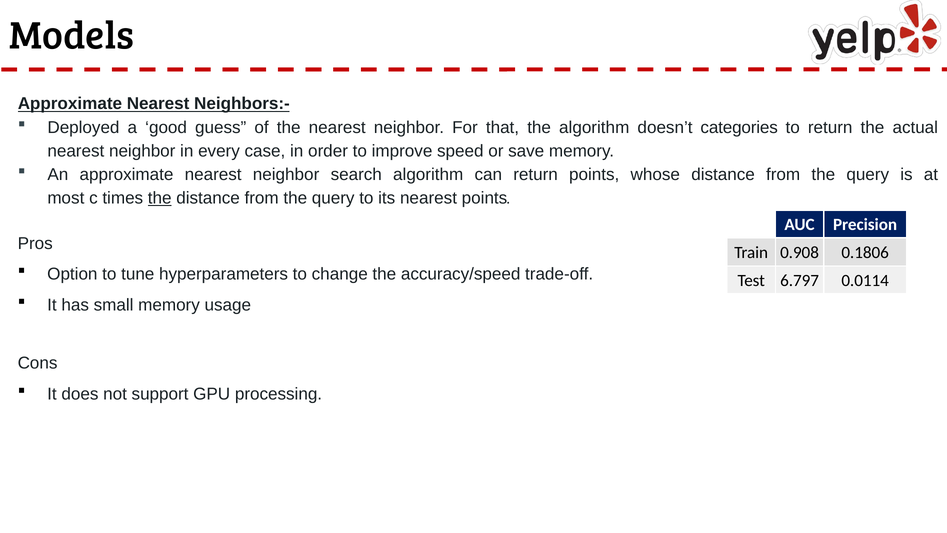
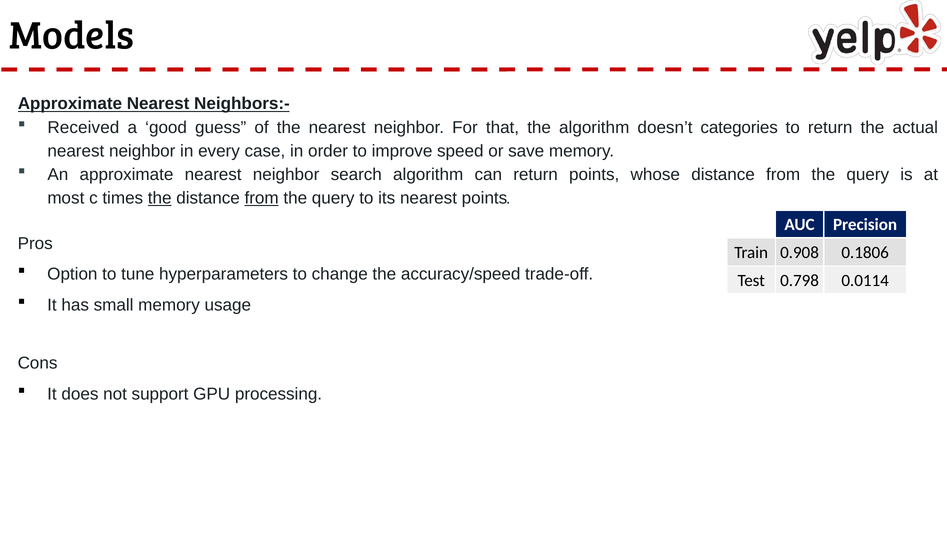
Deployed: Deployed -> Received (83, 127)
from underline: none -> present (262, 198)
6.797: 6.797 -> 0.798 (800, 280)
